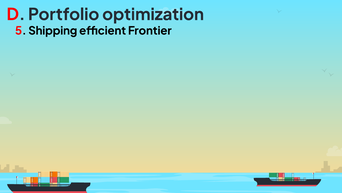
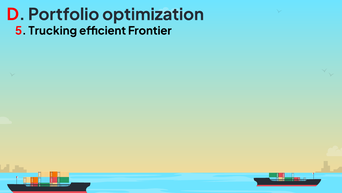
Shipping: Shipping -> Trucking (53, 31)
